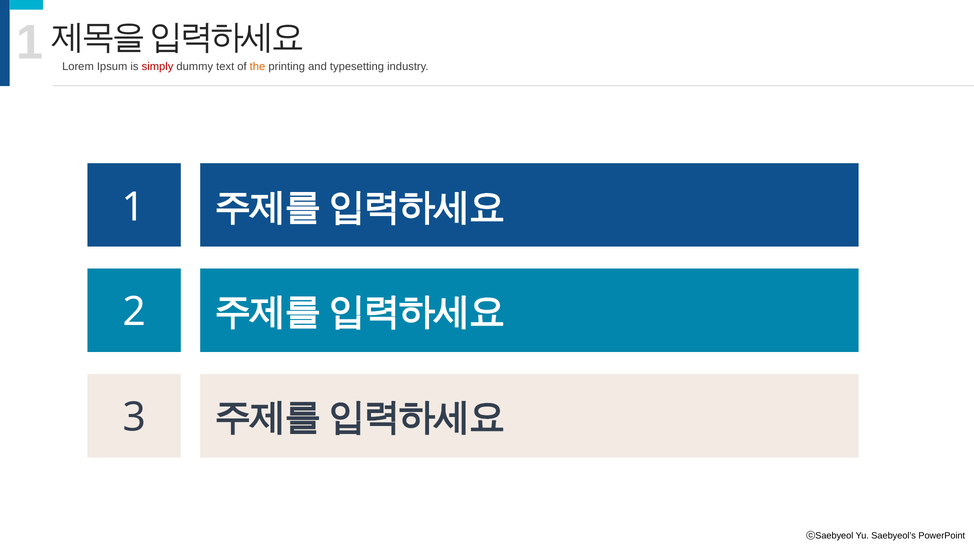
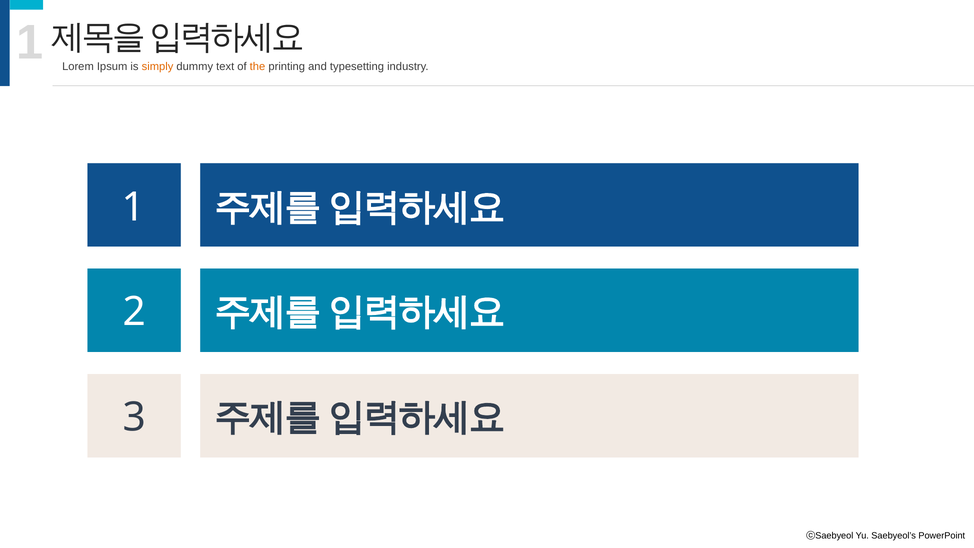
simply colour: red -> orange (158, 67)
